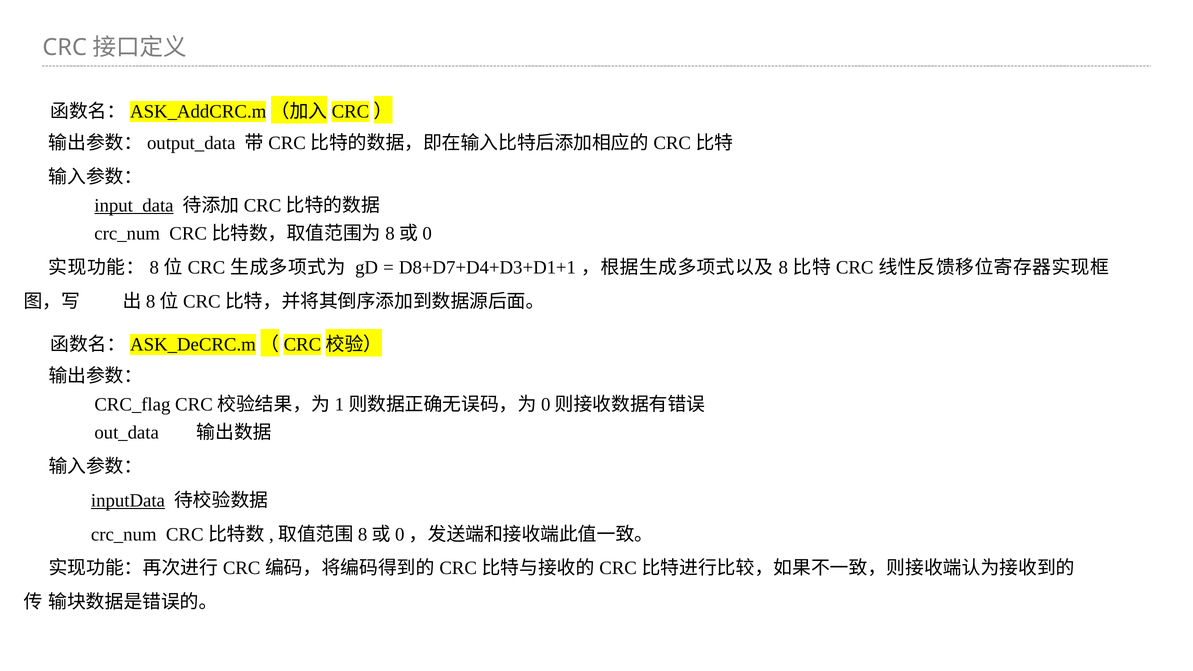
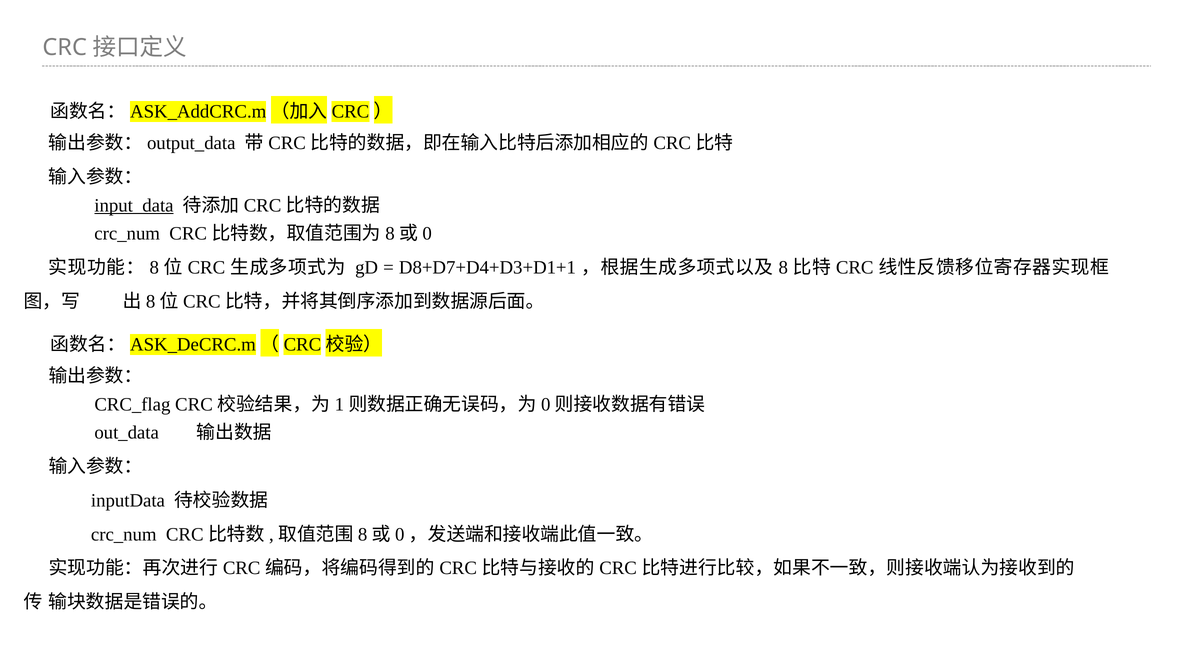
inputData underline: present -> none (128, 500)
